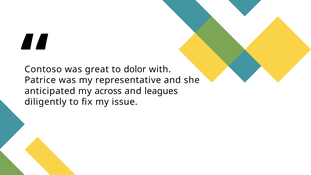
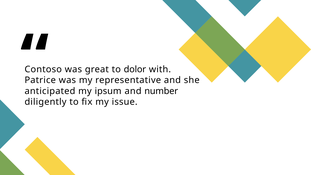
across: across -> ipsum (108, 91)
leagues: leagues -> number (161, 91)
